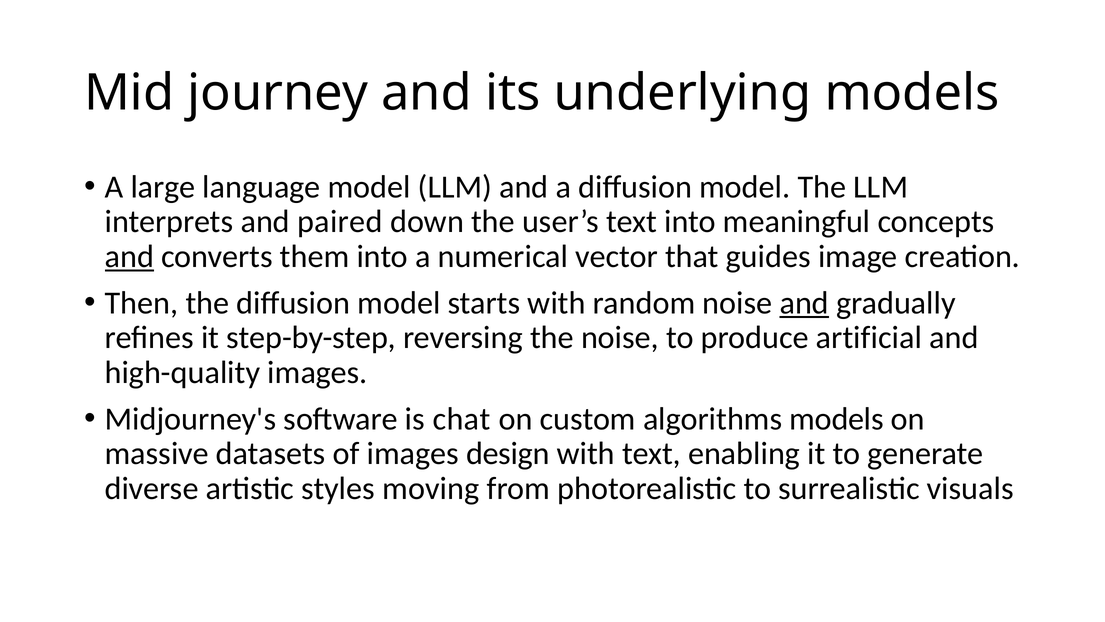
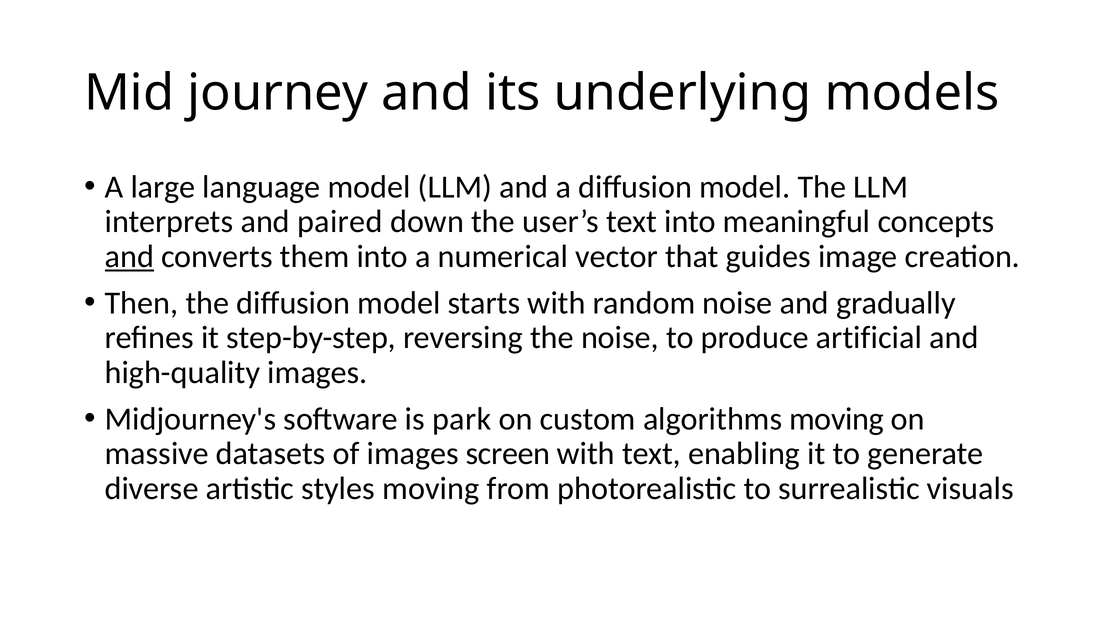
and underline: present -> none (804, 303)
chat: chat -> park (462, 419)
algorithms models: models -> moving (837, 419)
design: design -> screen (508, 453)
